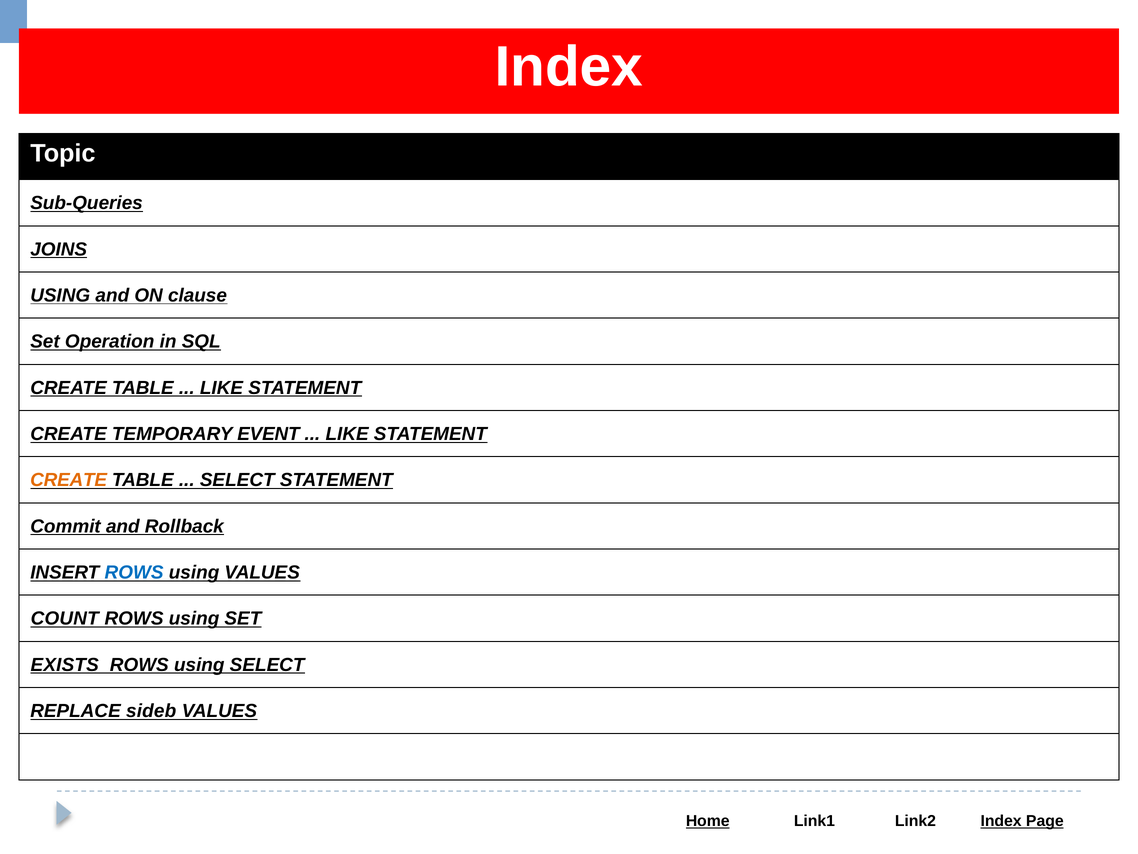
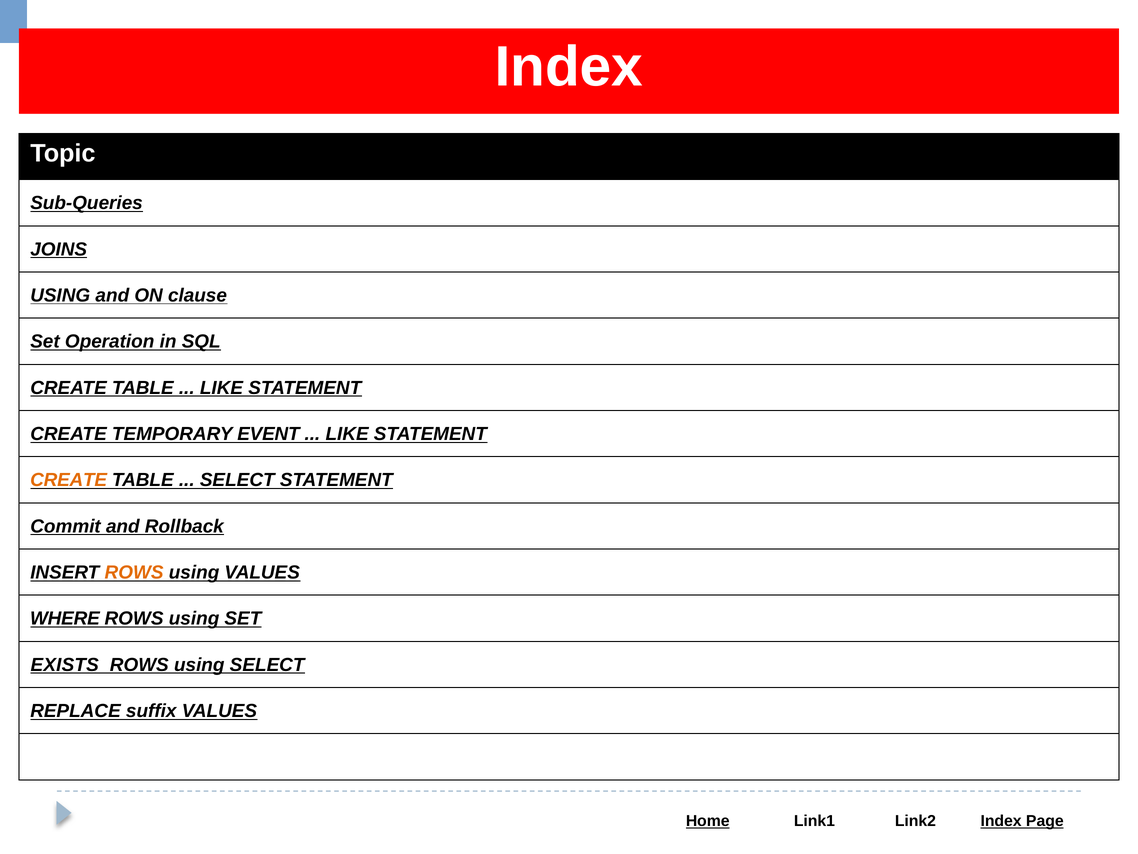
ROWS colour: blue -> orange (134, 572)
COUNT: COUNT -> WHERE (65, 618)
sideb: sideb -> suffix (151, 711)
